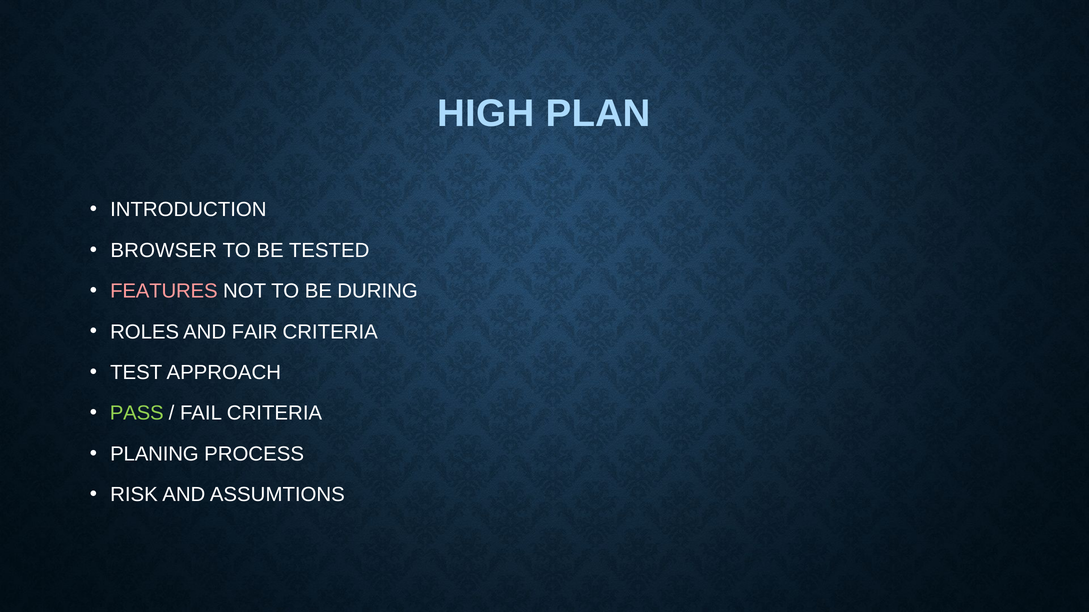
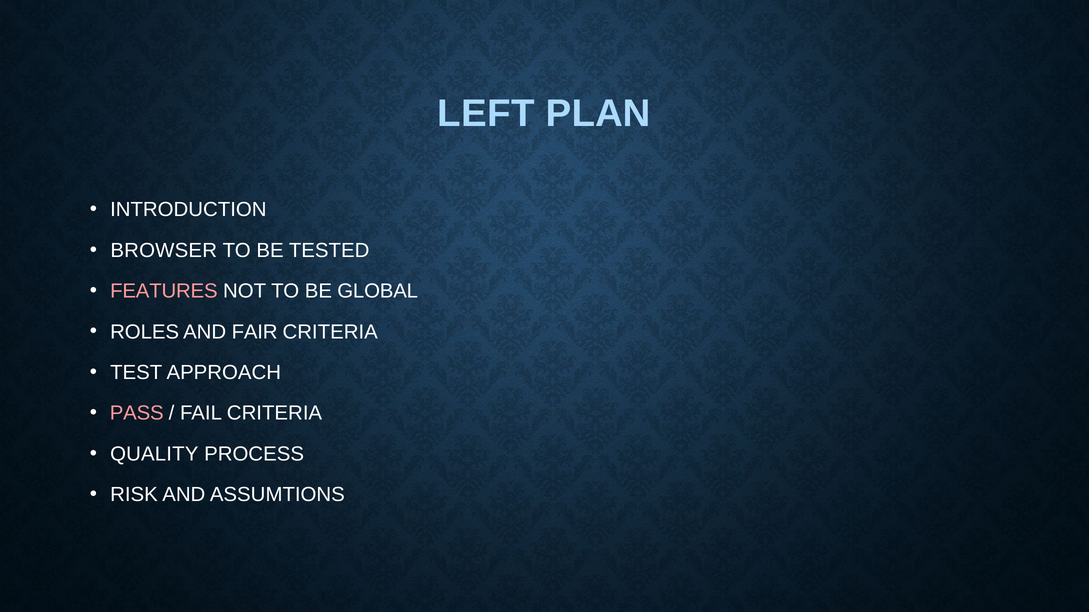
HIGH: HIGH -> LEFT (486, 113)
DURING: DURING -> GLOBAL (378, 291)
PASS colour: light green -> pink (137, 414)
PLANING: PLANING -> QUALITY (154, 454)
